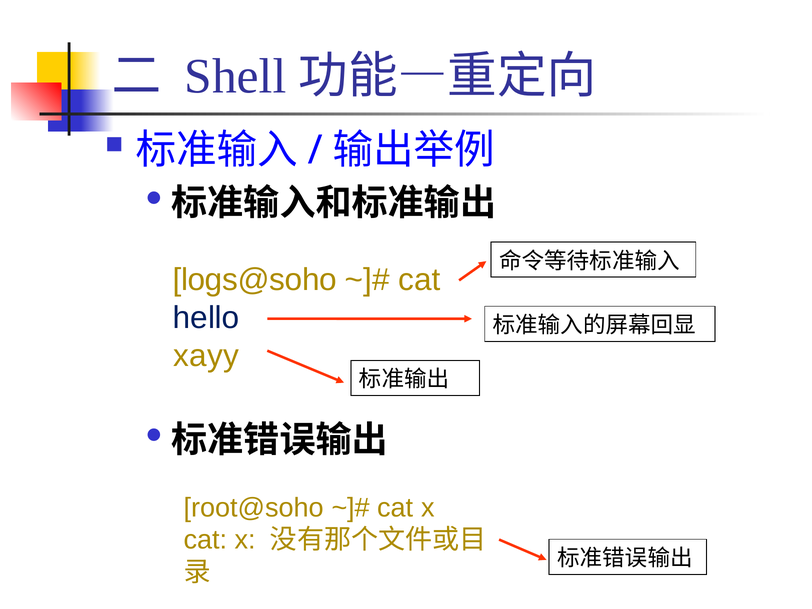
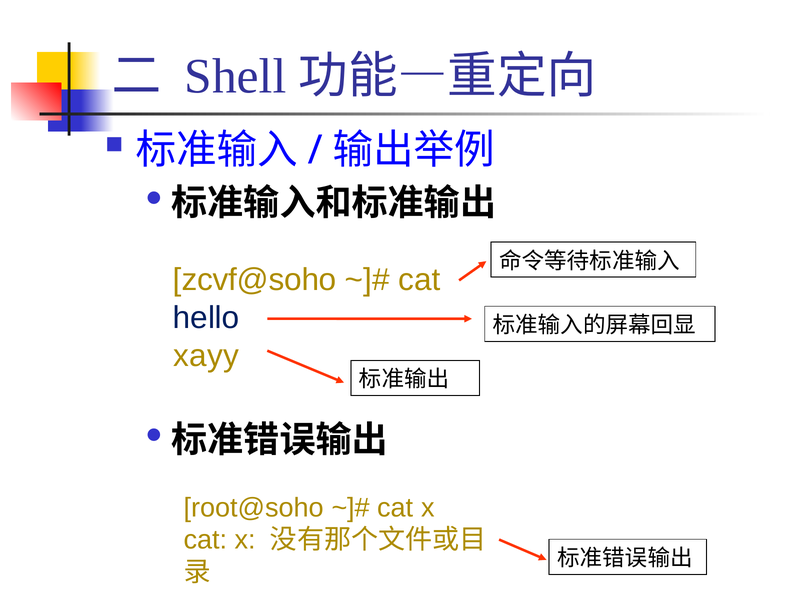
logs@soho: logs@soho -> zcvf@soho (255, 280)
